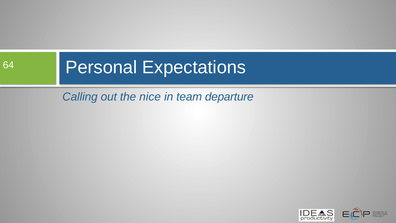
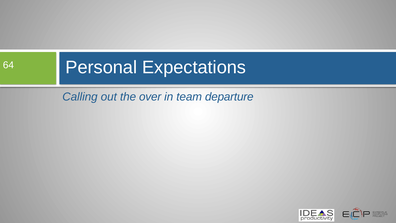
nice: nice -> over (150, 97)
